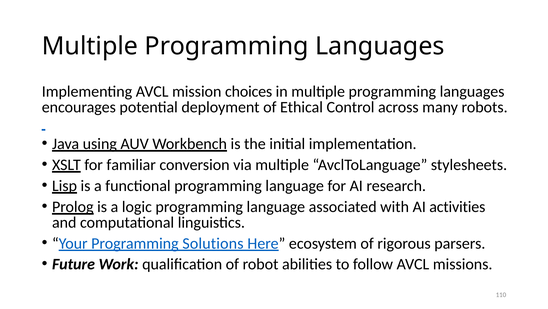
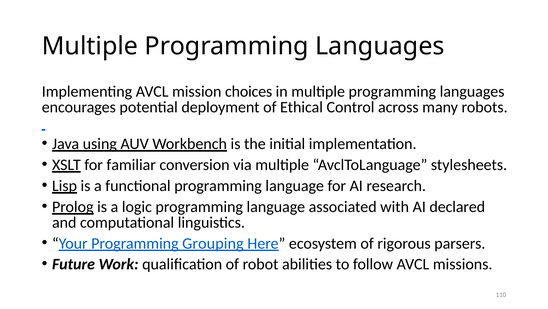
activities: activities -> declared (457, 206)
Solutions: Solutions -> Grouping (213, 243)
